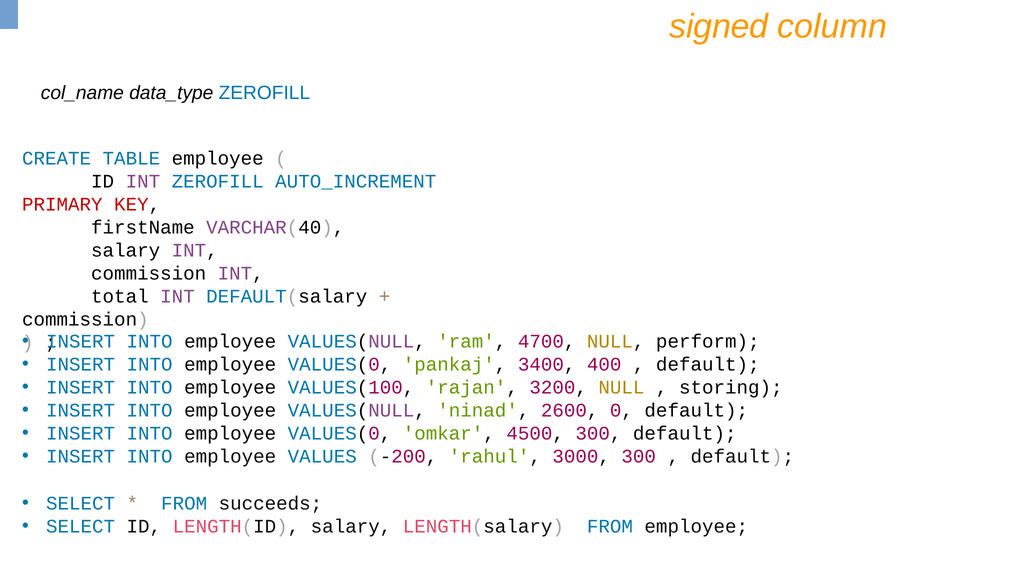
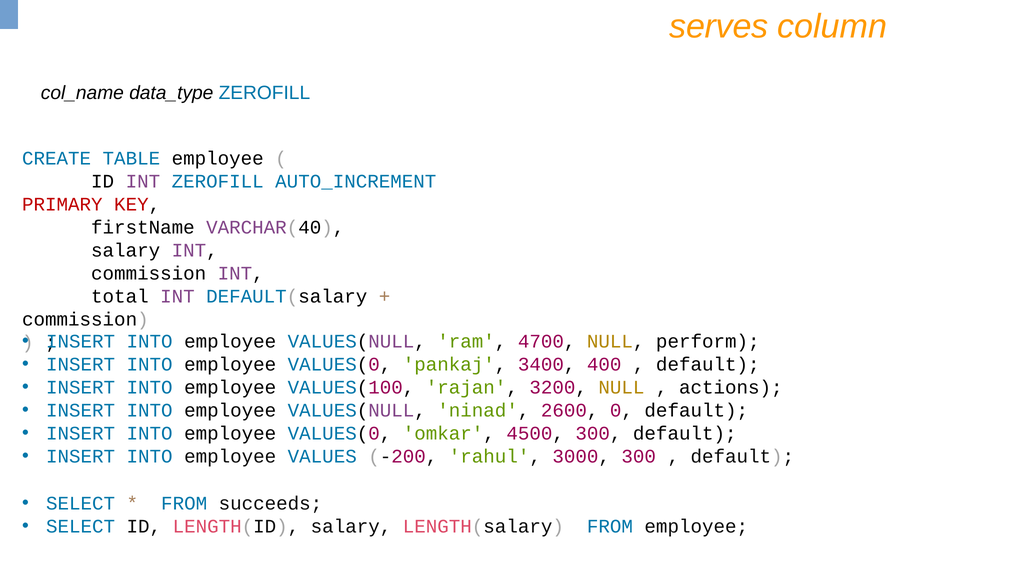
signed: signed -> serves (719, 27)
storing: storing -> actions (731, 388)
